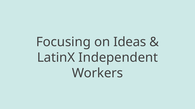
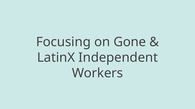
Ideas: Ideas -> Gone (130, 42)
